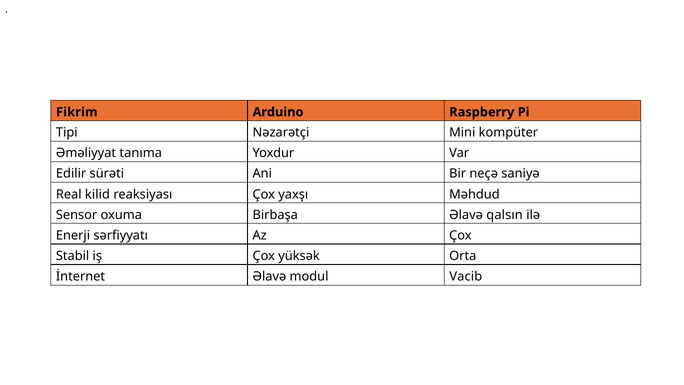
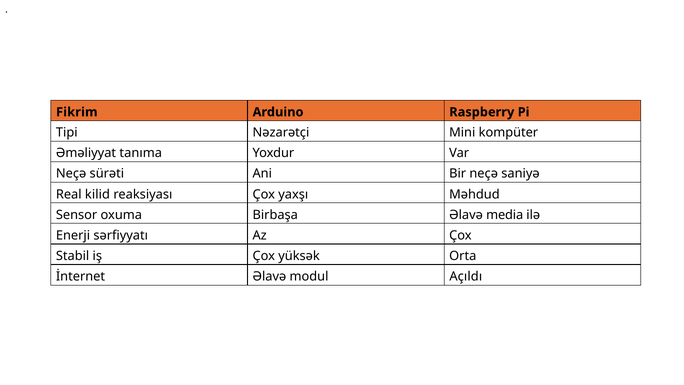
Edilir: Edilir -> Neçə (71, 174)
qalsın: qalsın -> media (505, 215)
Vacib: Vacib -> Açıldı (466, 276)
